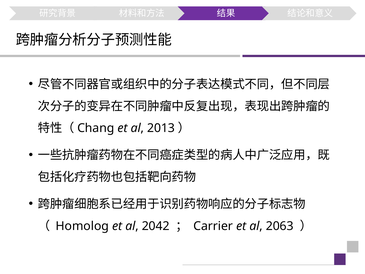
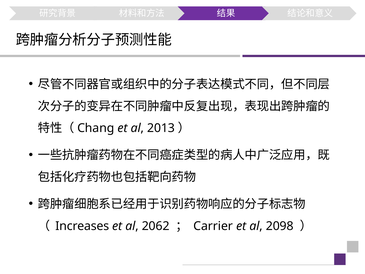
Homolog: Homolog -> Increases (82, 226)
2042: 2042 -> 2062 (156, 226)
2063: 2063 -> 2098 (280, 226)
